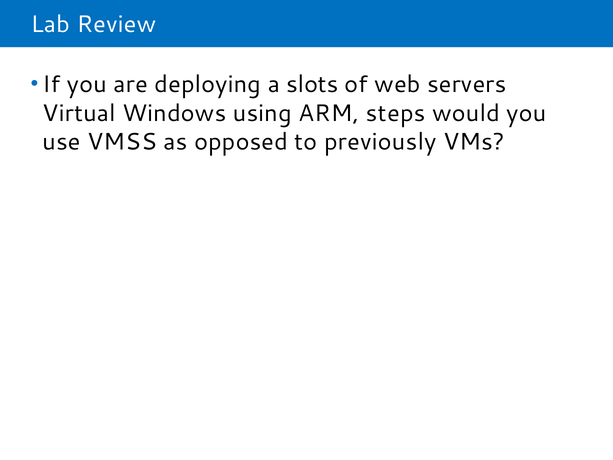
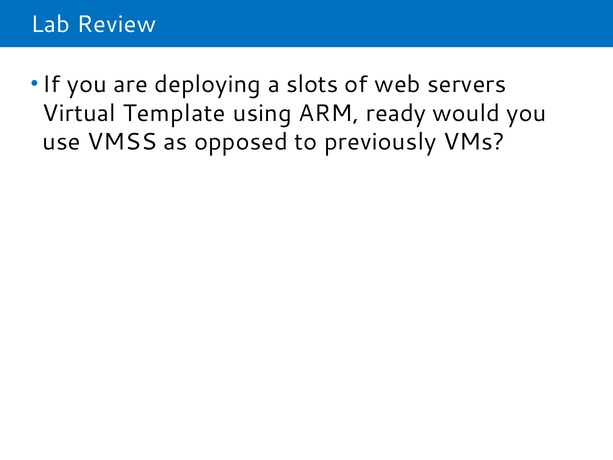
Windows: Windows -> Template (174, 113)
steps: steps -> ready (396, 113)
